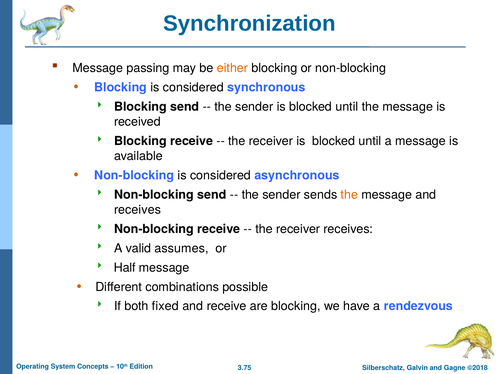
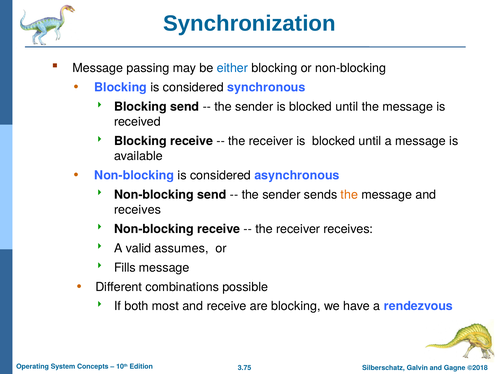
either colour: orange -> blue (232, 68)
Half: Half -> Fills (125, 268)
fixed: fixed -> most (165, 306)
